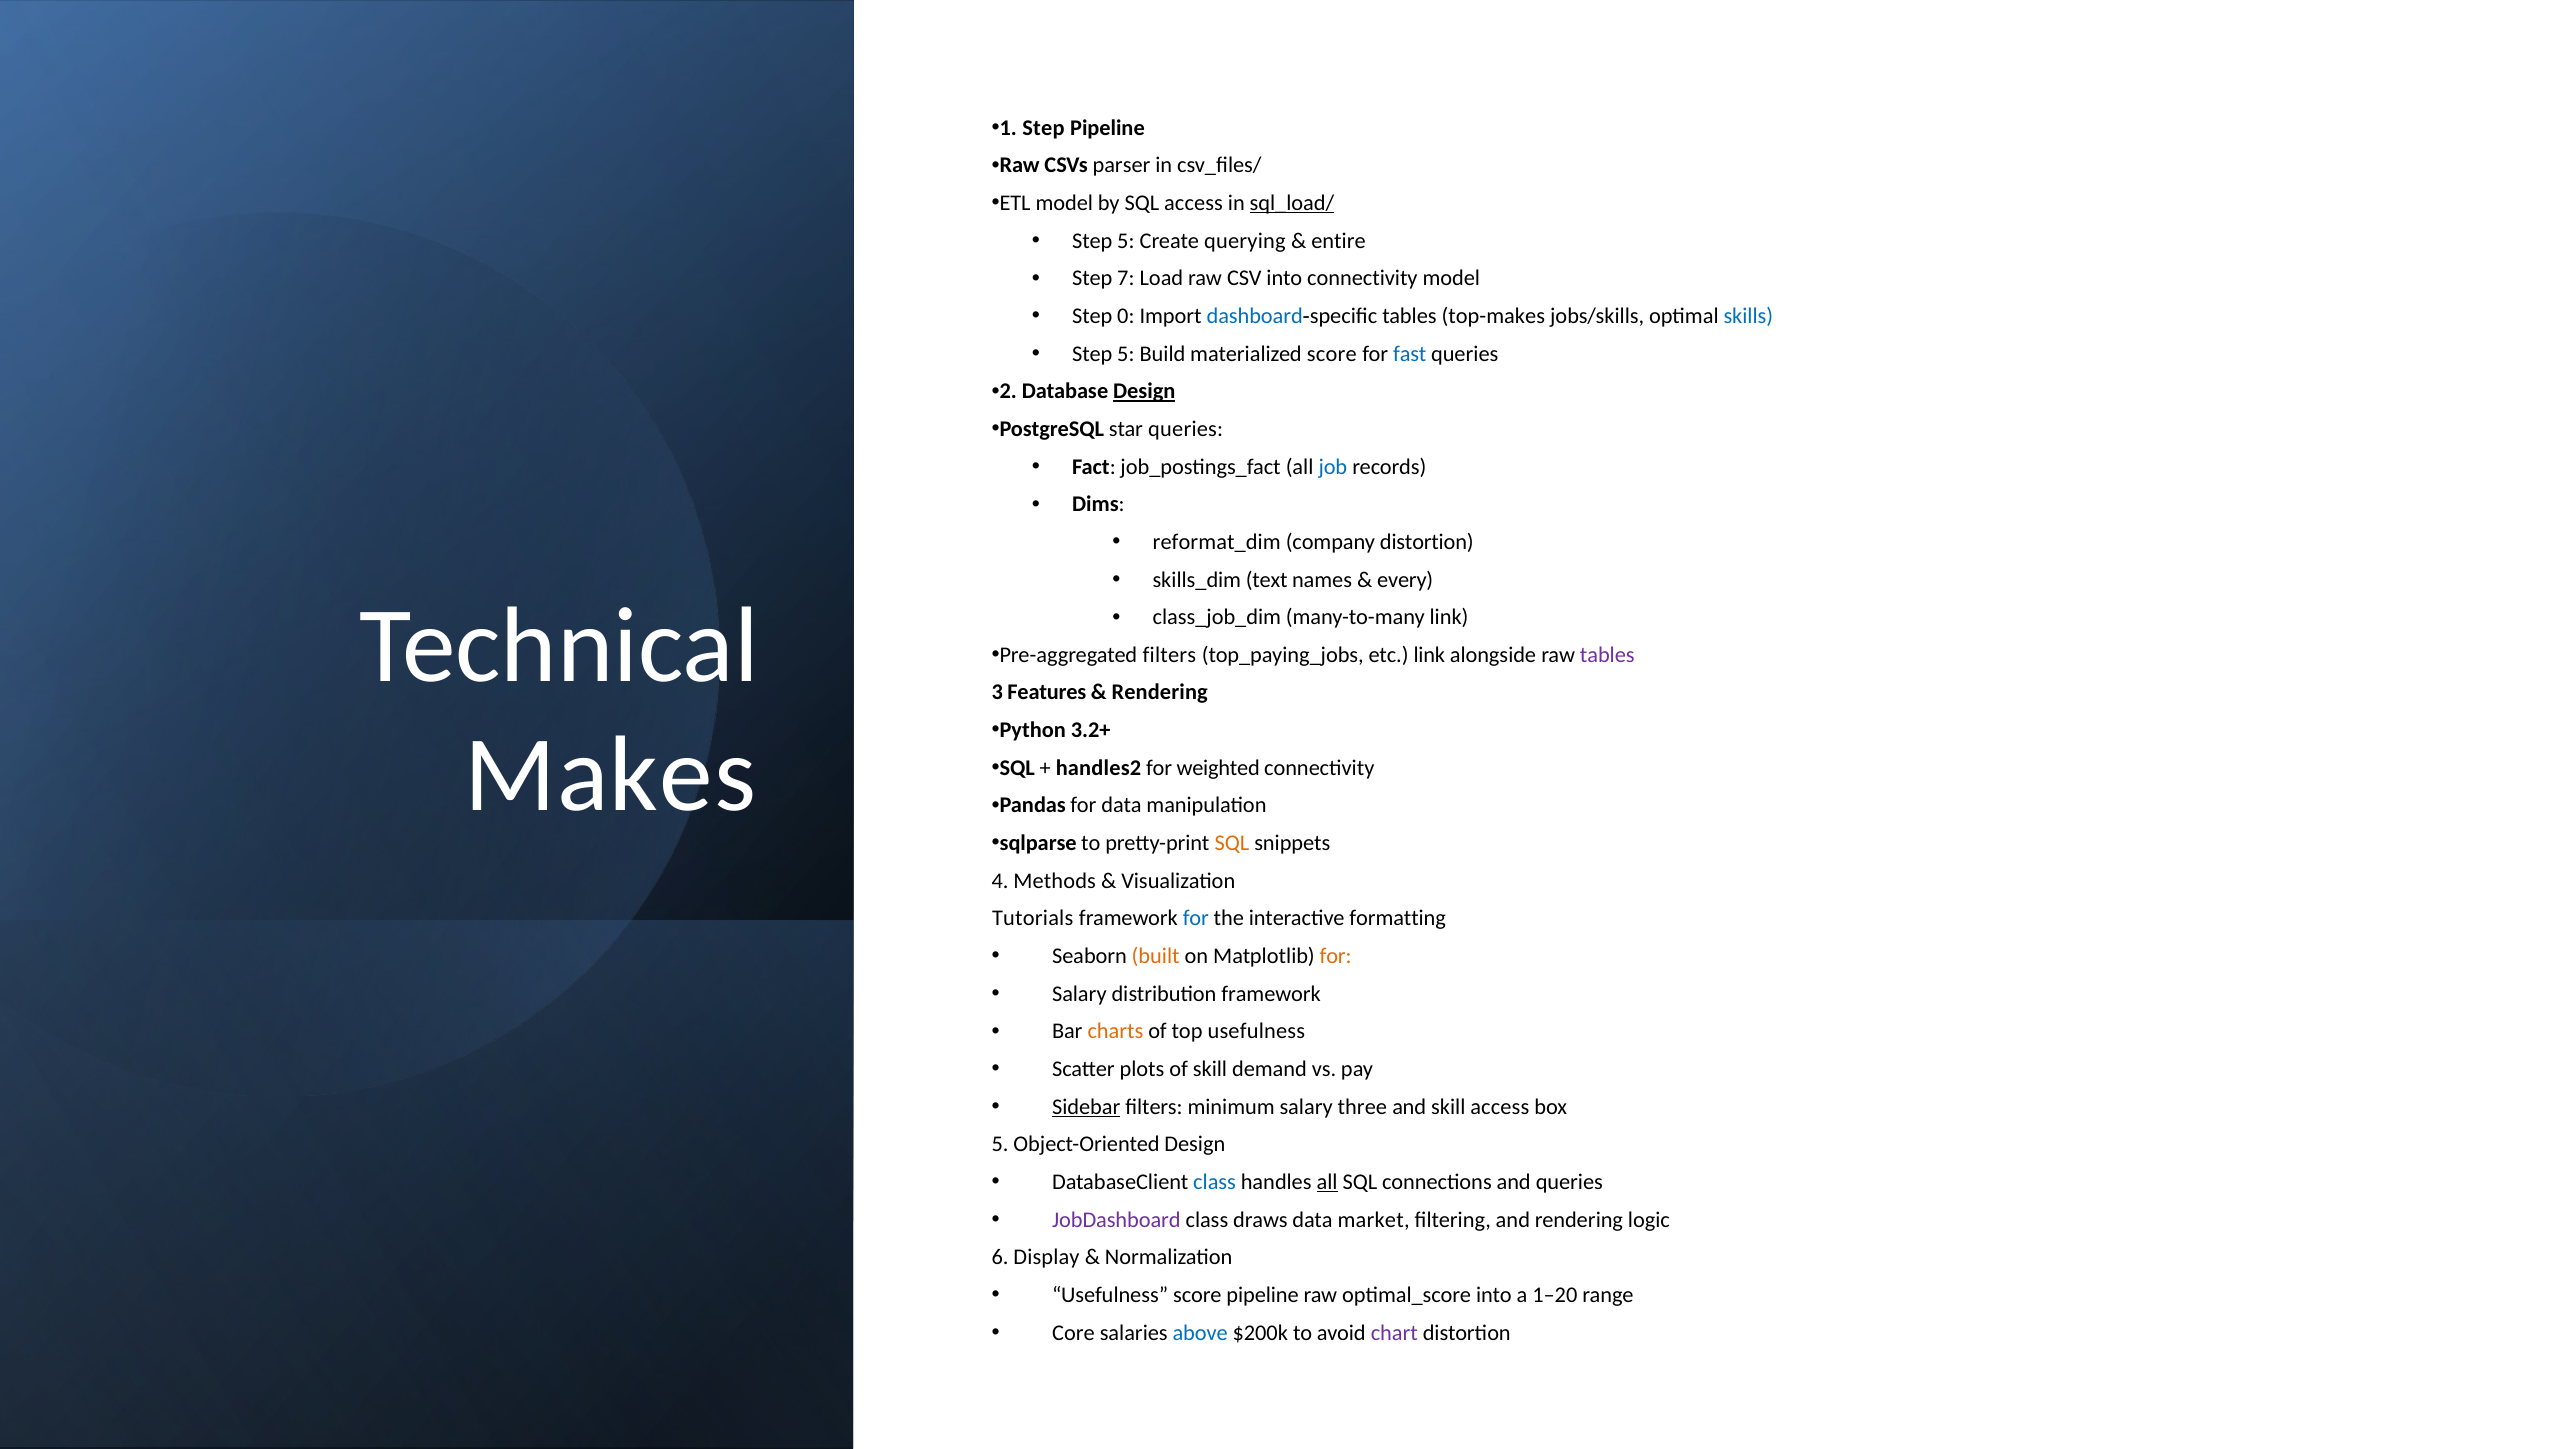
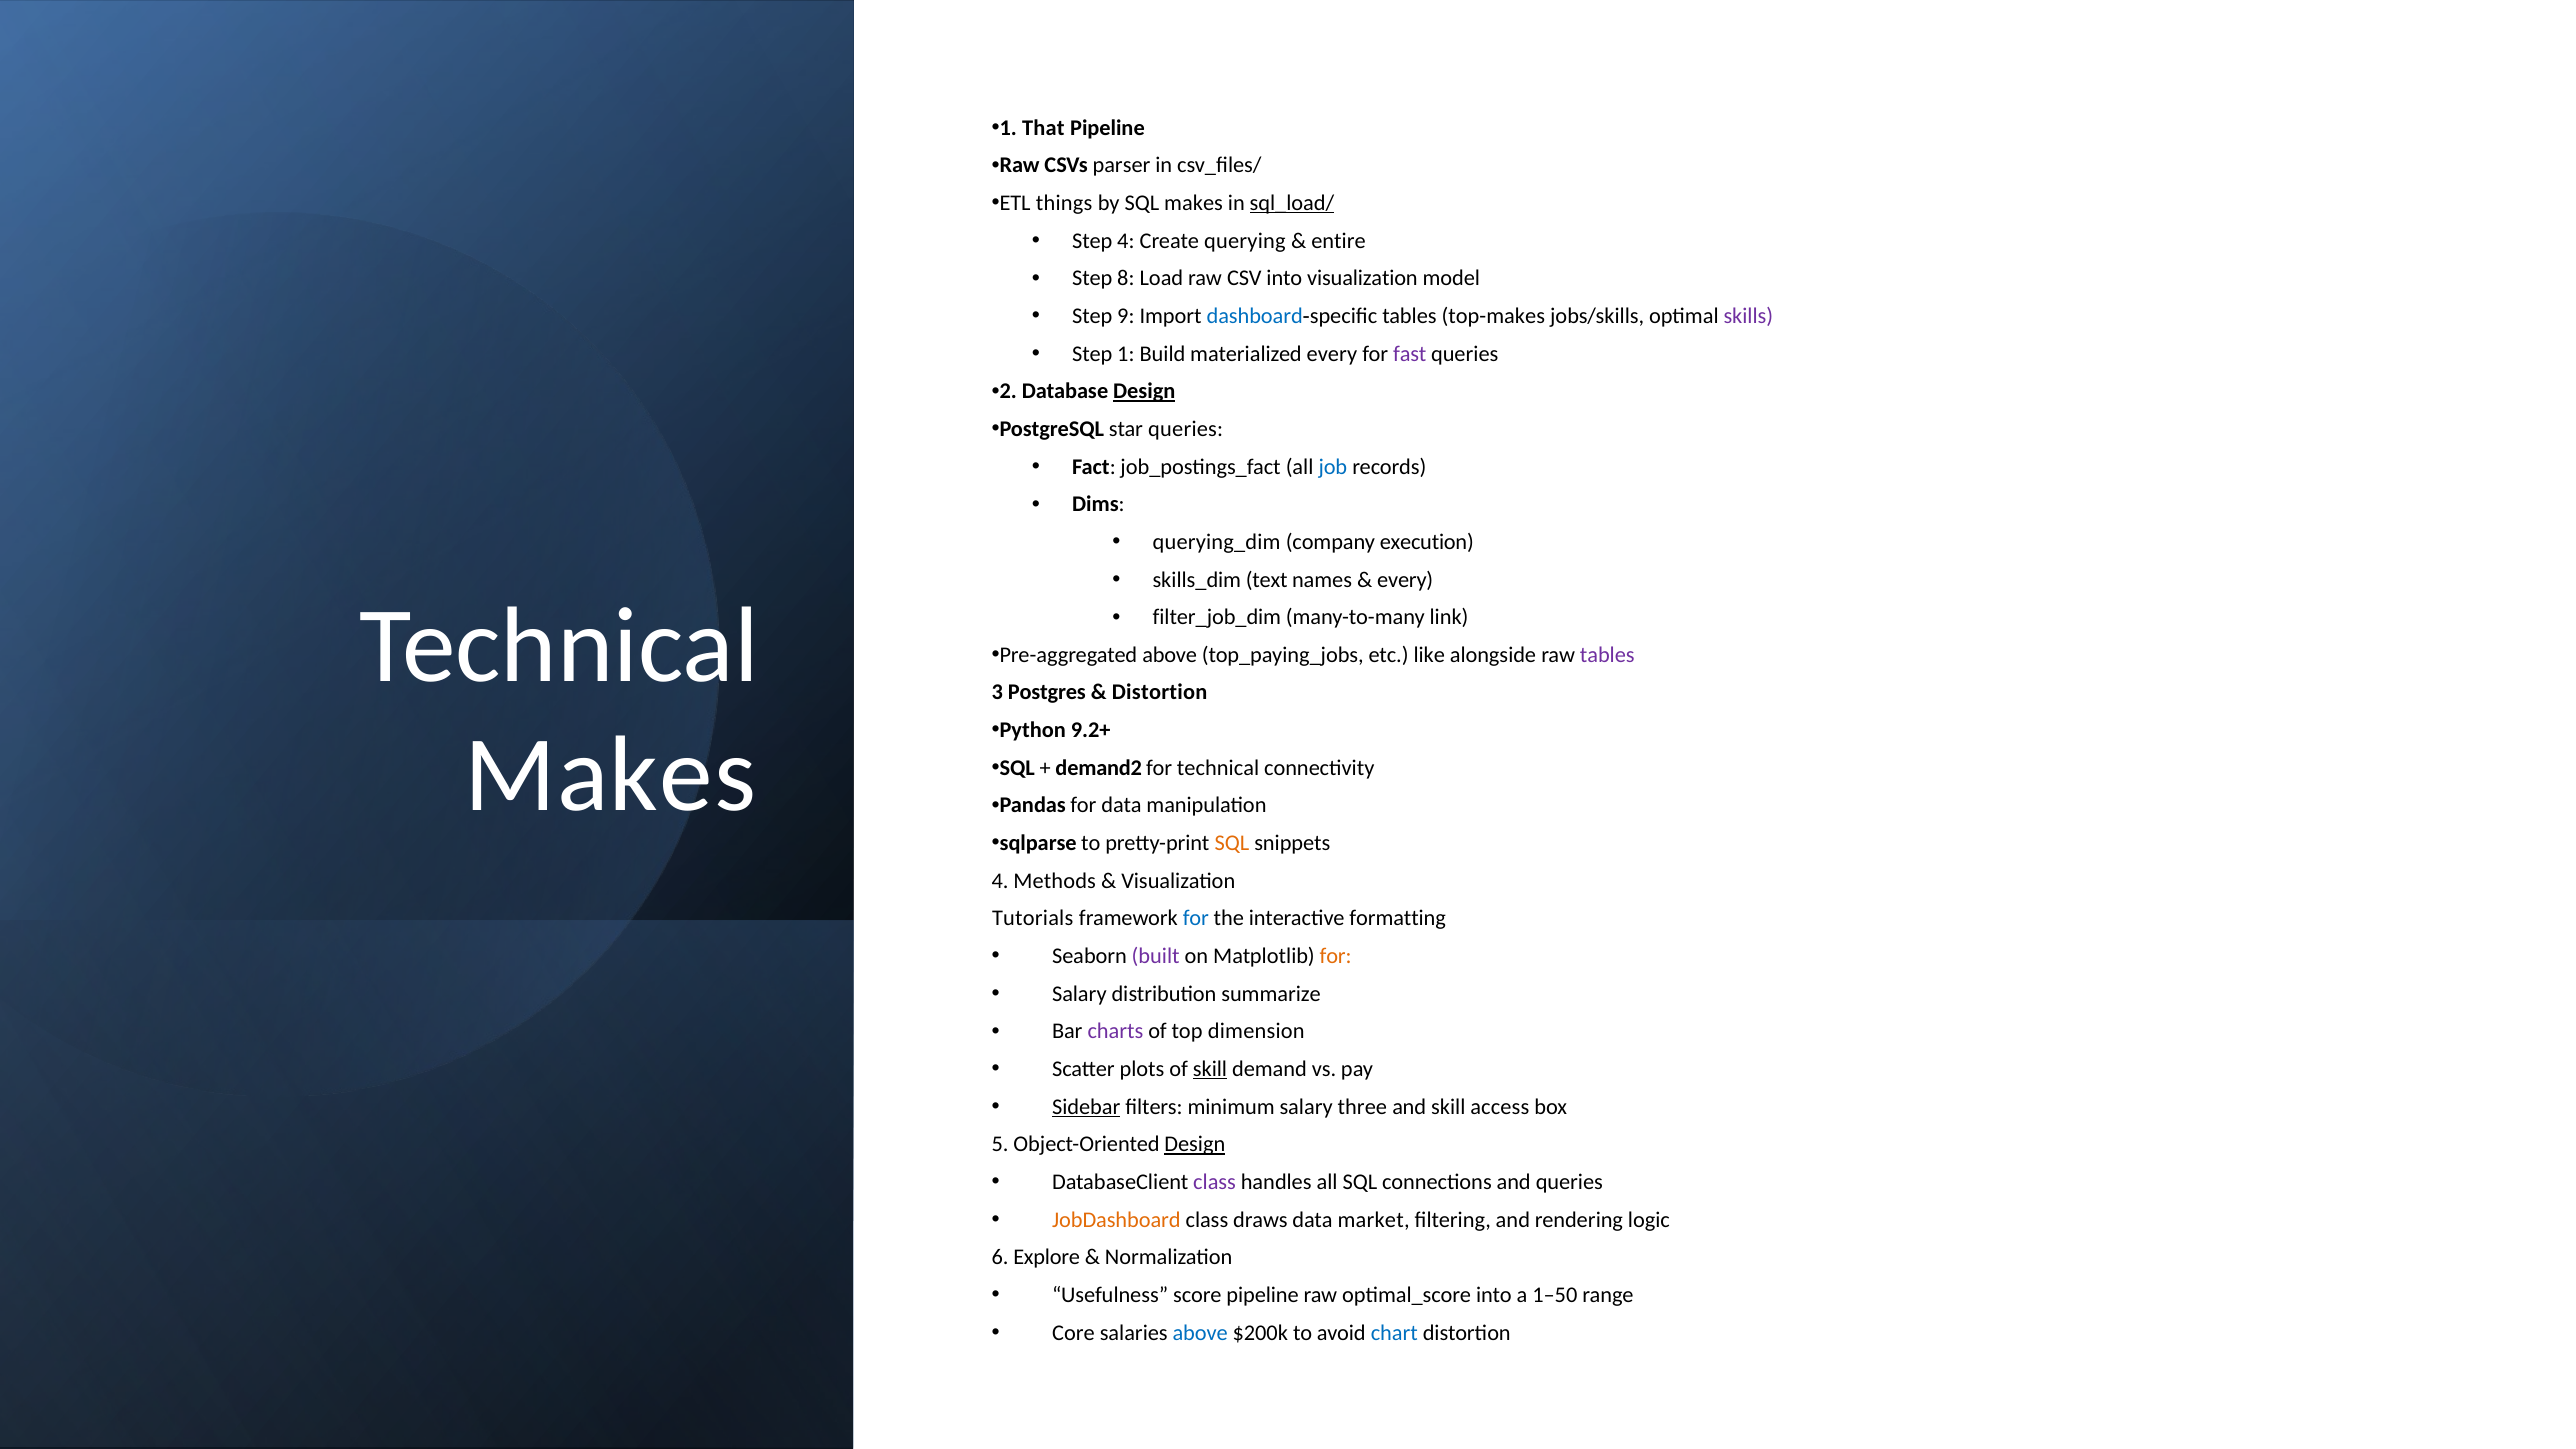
Step: Step -> That (1043, 128)
ETL model: model -> things (1064, 203)
SQL access: access -> makes (1194, 203)
5: 5 -> 4 (1126, 241)
7: 7 -> 8 (1126, 278)
into connectivity: connectivity -> visualization (1362, 278)
0: 0 -> 9 (1126, 316)
skills colour: blue -> purple (1748, 316)
5: 5 -> 1 (1126, 354)
materialized score: score -> every (1332, 354)
fast colour: blue -> purple (1410, 354)
reformat_dim: reformat_dim -> querying_dim (1217, 542)
company distortion: distortion -> execution (1427, 542)
class_job_dim: class_job_dim -> filter_job_dim (1217, 617)
Pre-aggregated filters: filters -> above (1170, 655)
etc link: link -> like (1429, 655)
Features: Features -> Postgres (1047, 693)
Rendering: Rendering -> Distortion (1160, 693)
3.2+: 3.2+ -> 9.2+ (1091, 730)
handles2: handles2 -> demand2 (1099, 768)
for weighted: weighted -> technical (1218, 768)
built colour: orange -> purple (1156, 956)
distribution framework: framework -> summarize (1271, 994)
charts colour: orange -> purple (1115, 1031)
top usefulness: usefulness -> dimension (1256, 1031)
skill underline: none -> present (1210, 1069)
Design underline: none -> present (1195, 1144)
class colour: blue -> purple (1215, 1182)
all underline: present -> none (1327, 1182)
JobDashboard colour: purple -> orange (1116, 1220)
Display: Display -> Explore (1047, 1257)
1–20: 1–20 -> 1–50 (1555, 1295)
chart colour: purple -> blue (1394, 1333)
